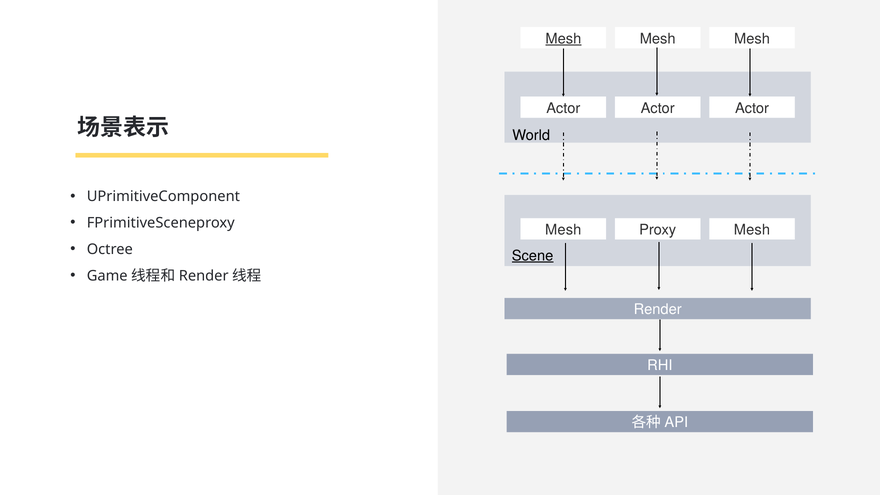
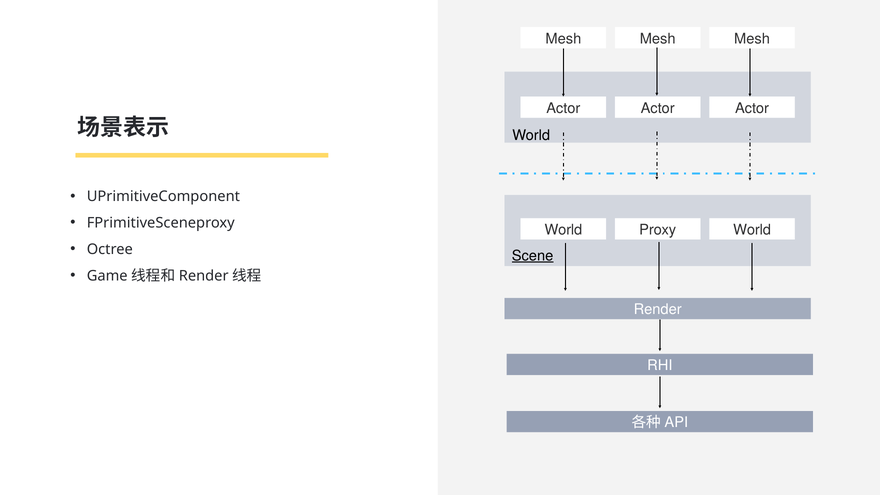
Mesh underline: present -> none (563, 39)
Mesh: Mesh -> World (563, 230)
Proxy Mesh: Mesh -> World (752, 230)
